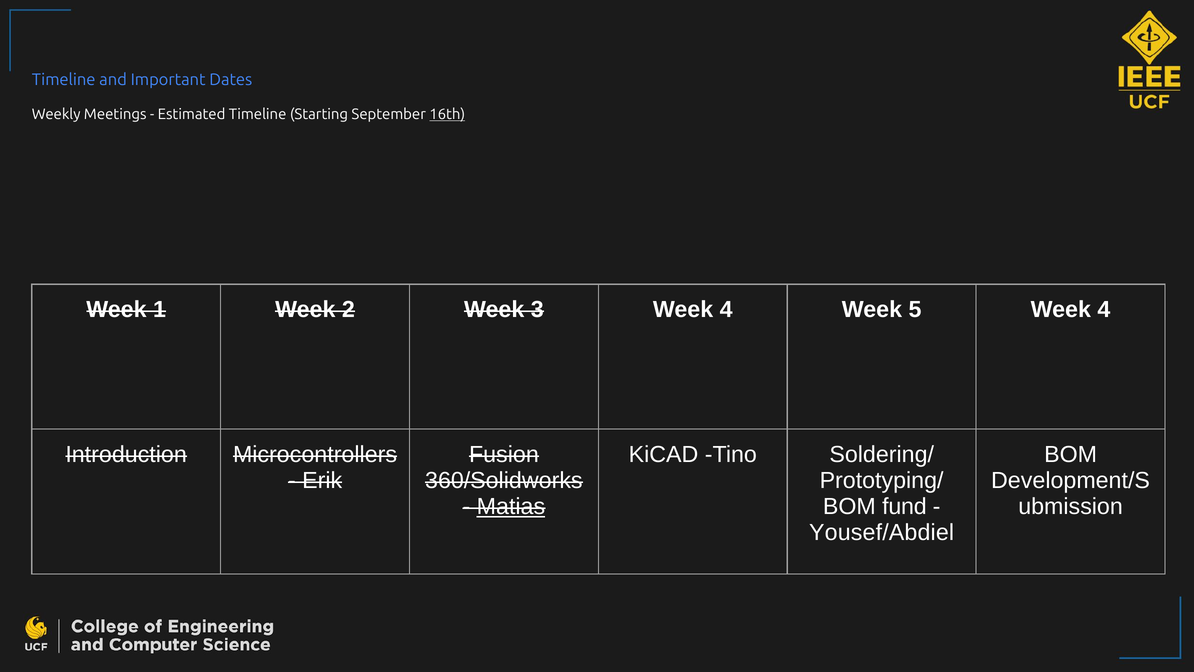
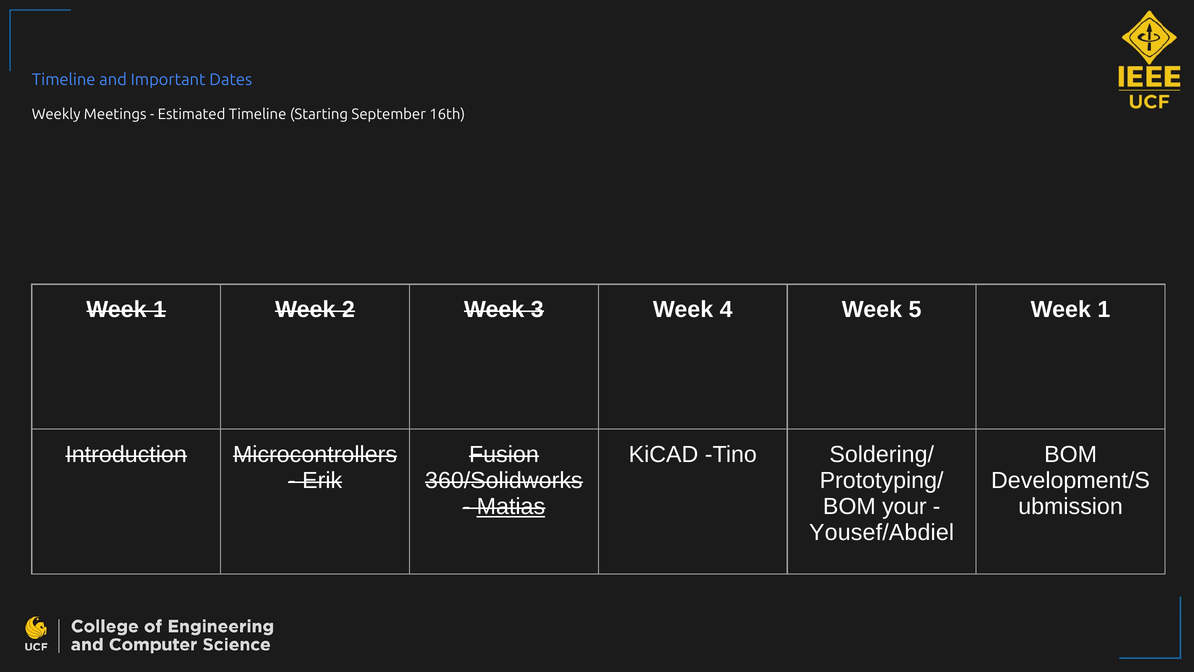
16th underline: present -> none (447, 114)
5 Week 4: 4 -> 1 (1104, 309)
fund: fund -> your (904, 506)
